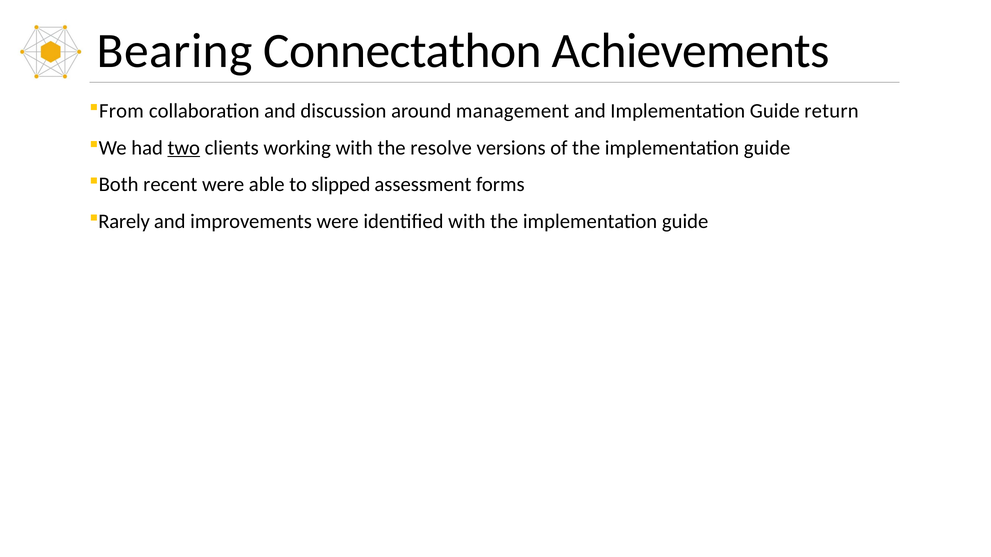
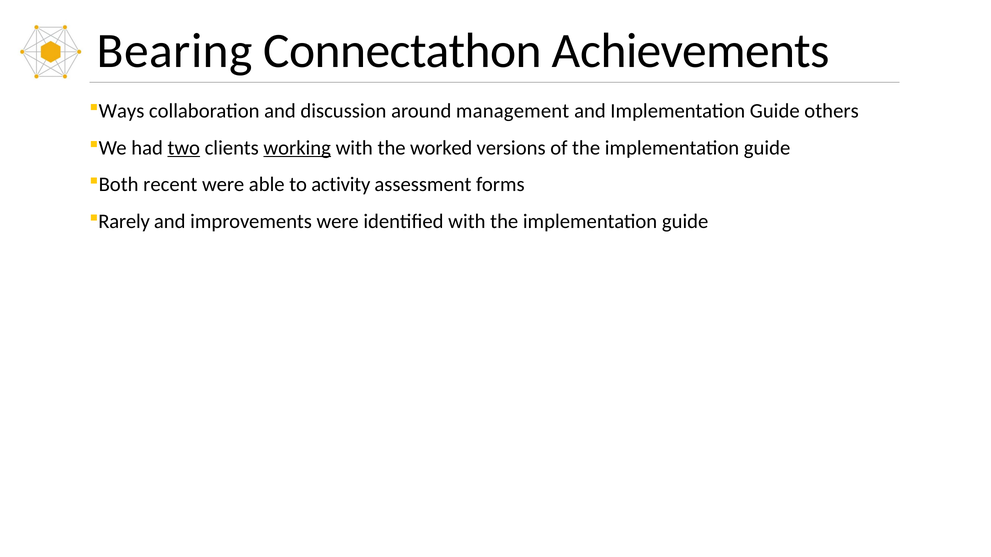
From: From -> Ways (122, 111)
return: return -> others (832, 111)
working underline: none -> present (297, 148)
resolve: resolve -> worked (441, 148)
slipped: slipped -> activity (341, 185)
